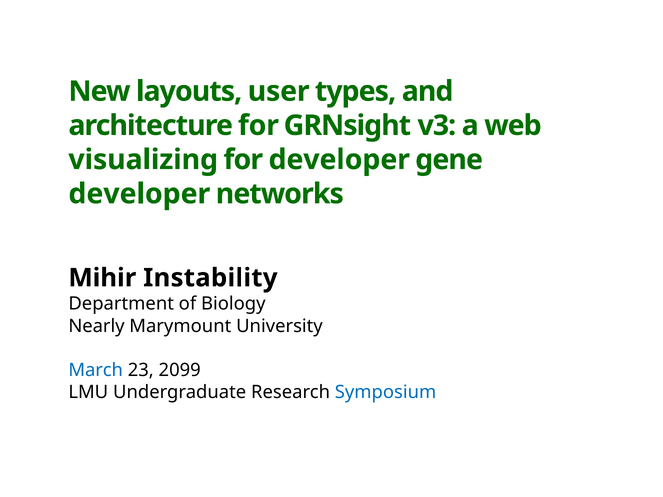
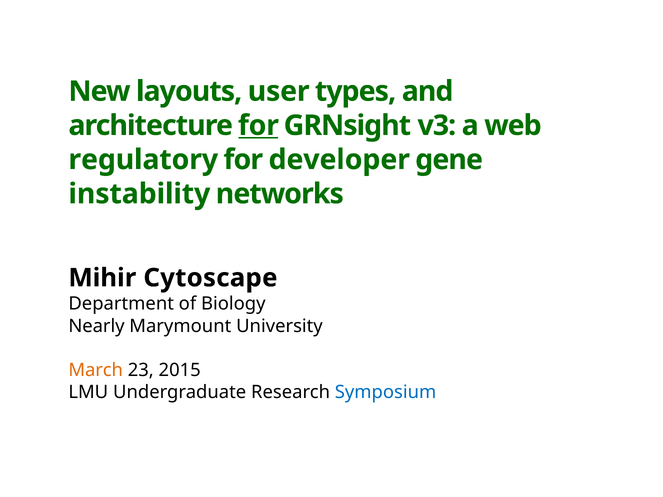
for underline: none -> present (258, 126)
visualizing: visualizing -> regulatory (143, 160)
developer: developer -> instability (139, 194)
Instability: Instability -> Cytoscape (210, 278)
March colour: blue -> orange (96, 370)
2099: 2099 -> 2015 (180, 370)
